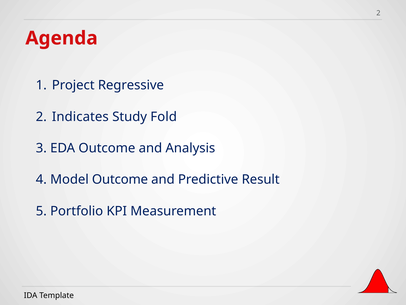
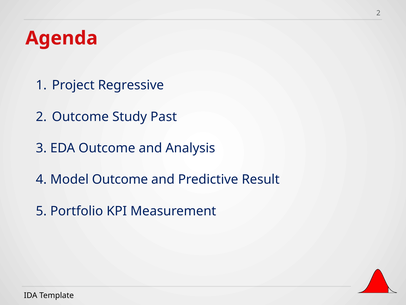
2 Indicates: Indicates -> Outcome (80, 117)
Fold: Fold -> Past (164, 117)
